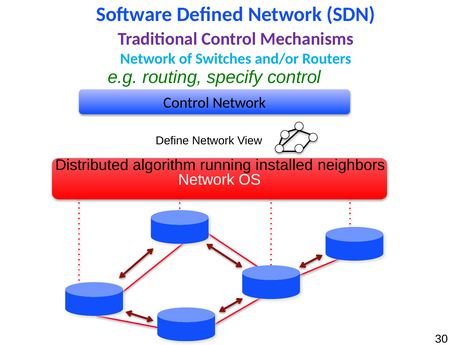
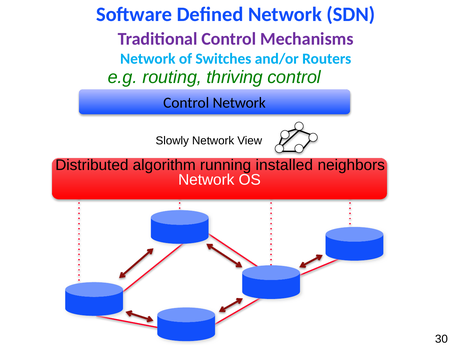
specify: specify -> thriving (235, 77)
Define: Define -> Slowly (172, 141)
